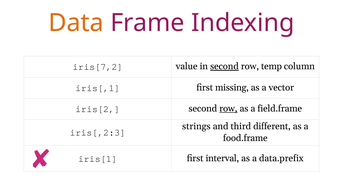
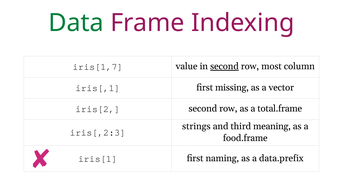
Data colour: orange -> green (76, 23)
iris[7,2: iris[7,2 -> iris[1,7 (98, 67)
temp: temp -> most (271, 66)
row underline: present -> none (228, 108)
field.frame: field.frame -> total.frame (280, 108)
different: different -> meaning (272, 126)
interval: interval -> naming (222, 158)
